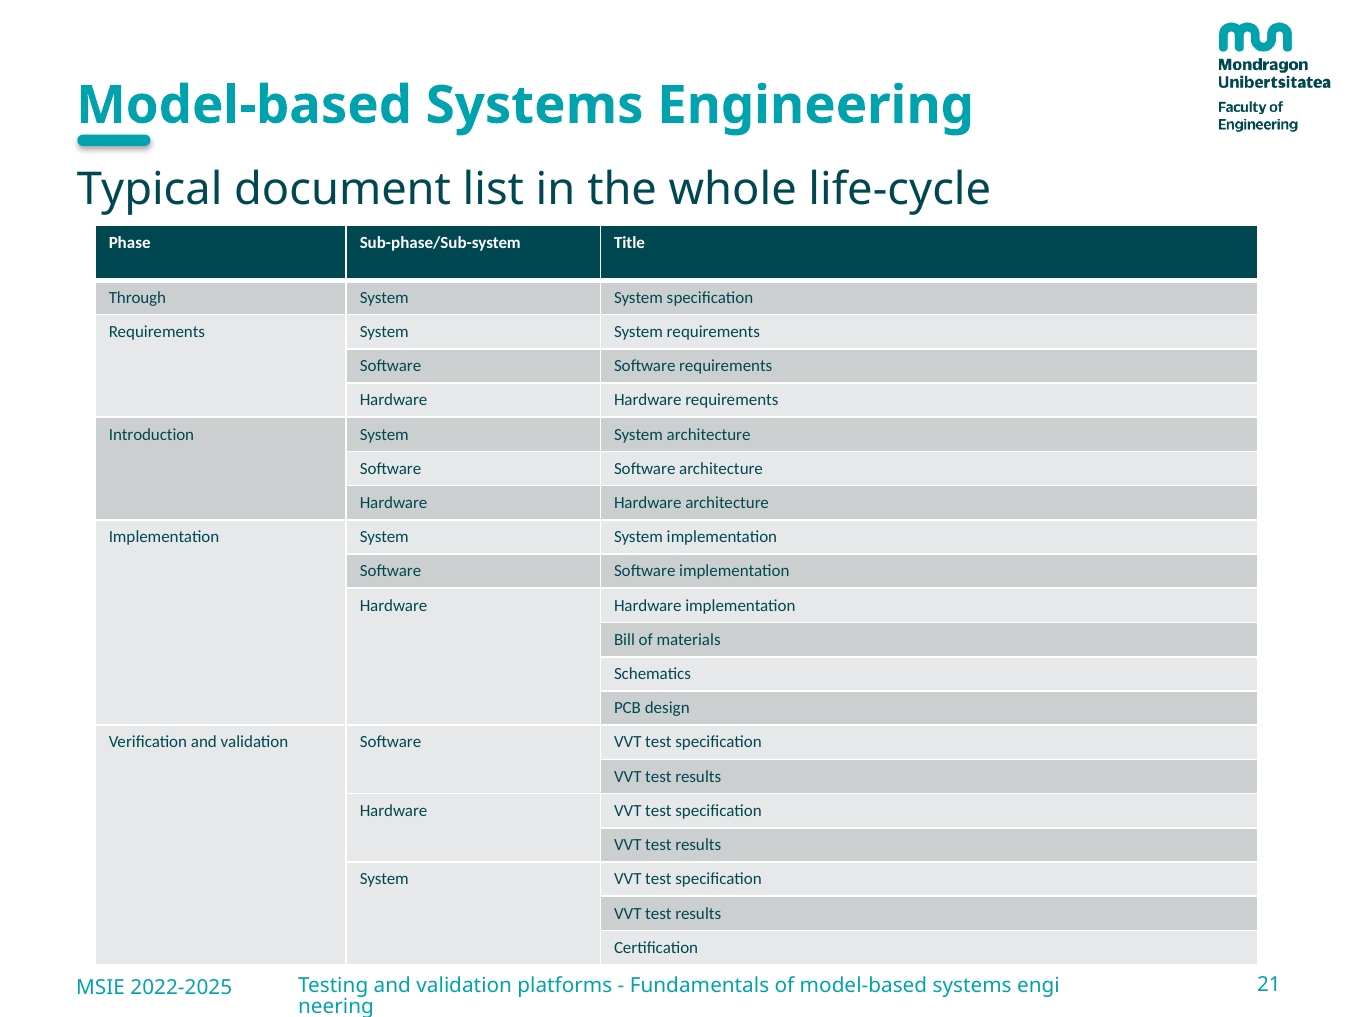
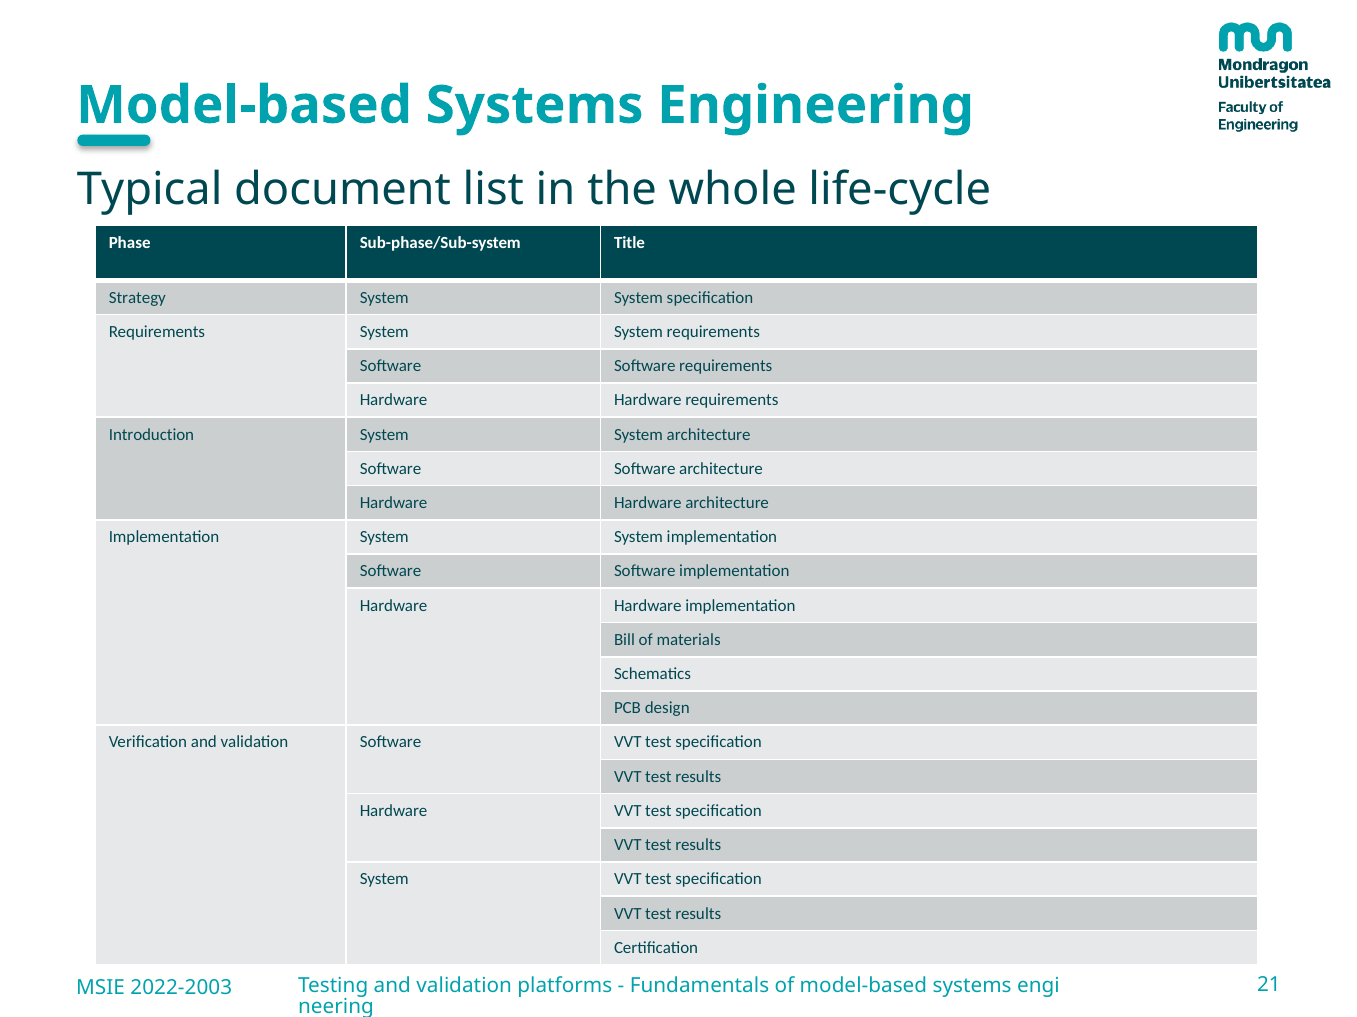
Through: Through -> Strategy (137, 298)
2022-2025: 2022-2025 -> 2022-2003 (181, 988)
